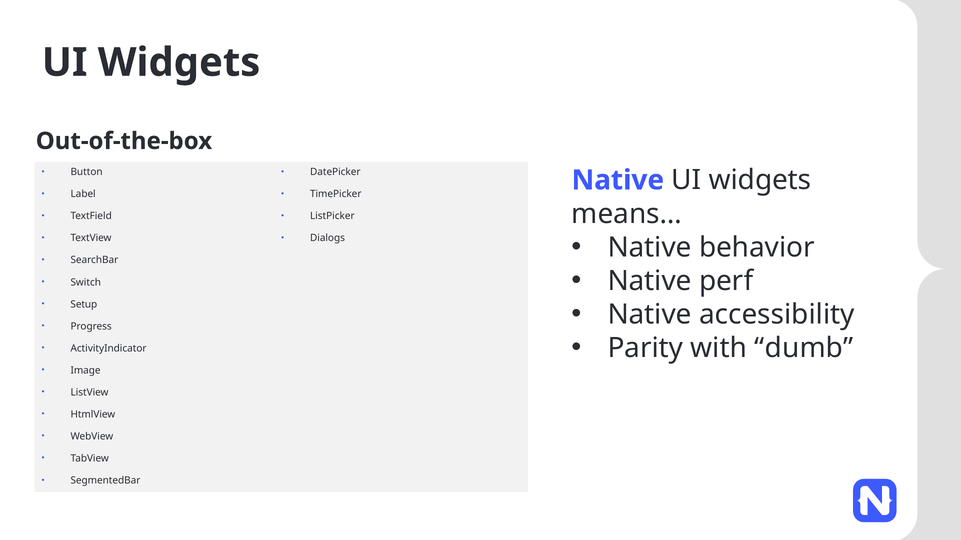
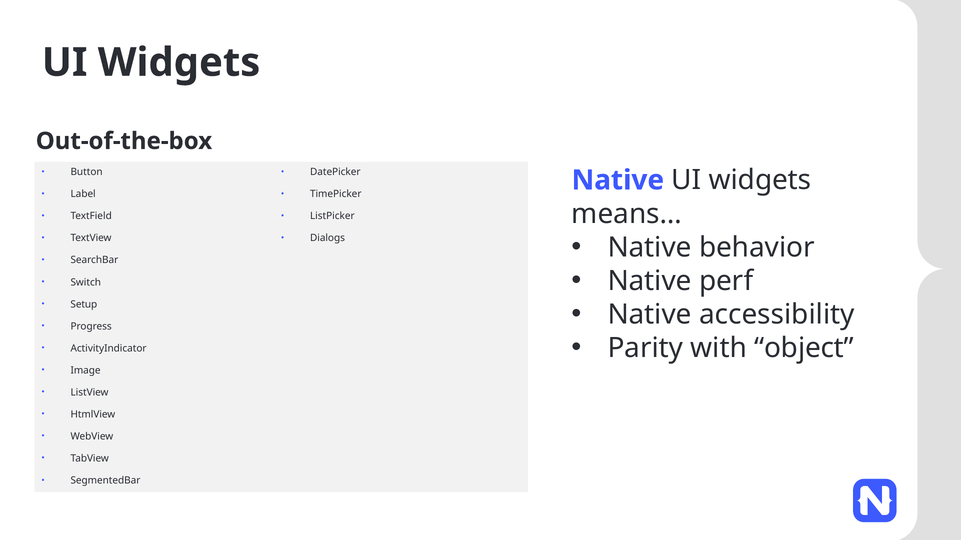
dumb: dumb -> object (804, 349)
